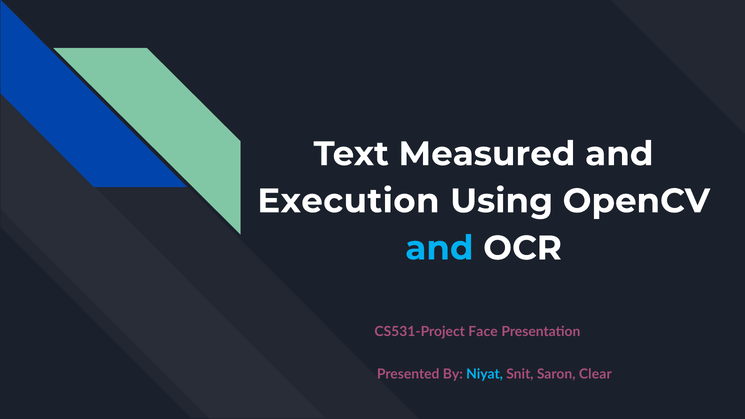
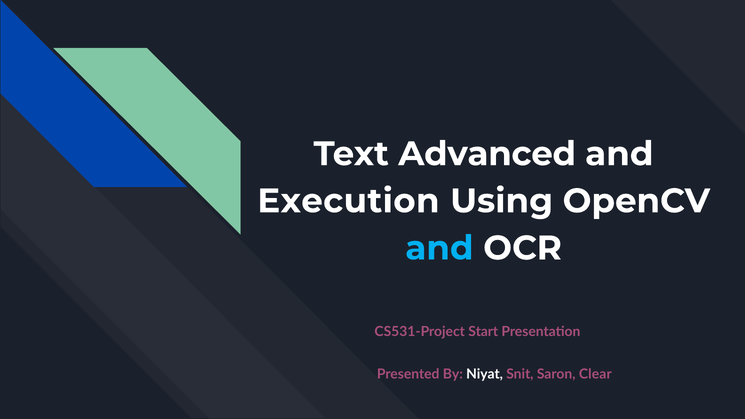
Measured: Measured -> Advanced (487, 154)
Face: Face -> Start (483, 332)
Niyat colour: light blue -> white (485, 374)
